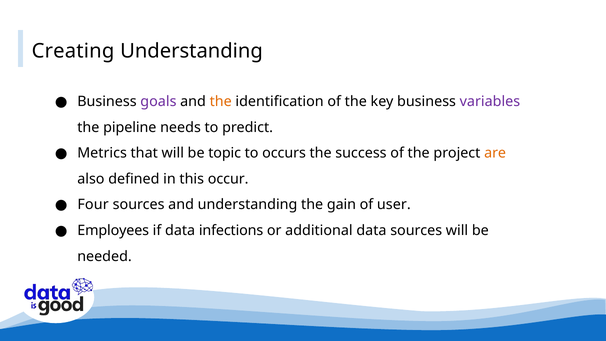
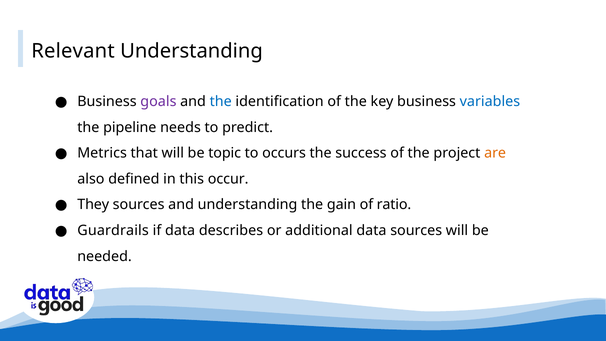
Creating: Creating -> Relevant (73, 51)
the colour: orange -> blue (221, 102)
variables colour: purple -> blue (490, 102)
Four: Four -> They (93, 205)
user: user -> ratio (394, 205)
Employees: Employees -> Guardrails (113, 230)
infections: infections -> describes (231, 230)
